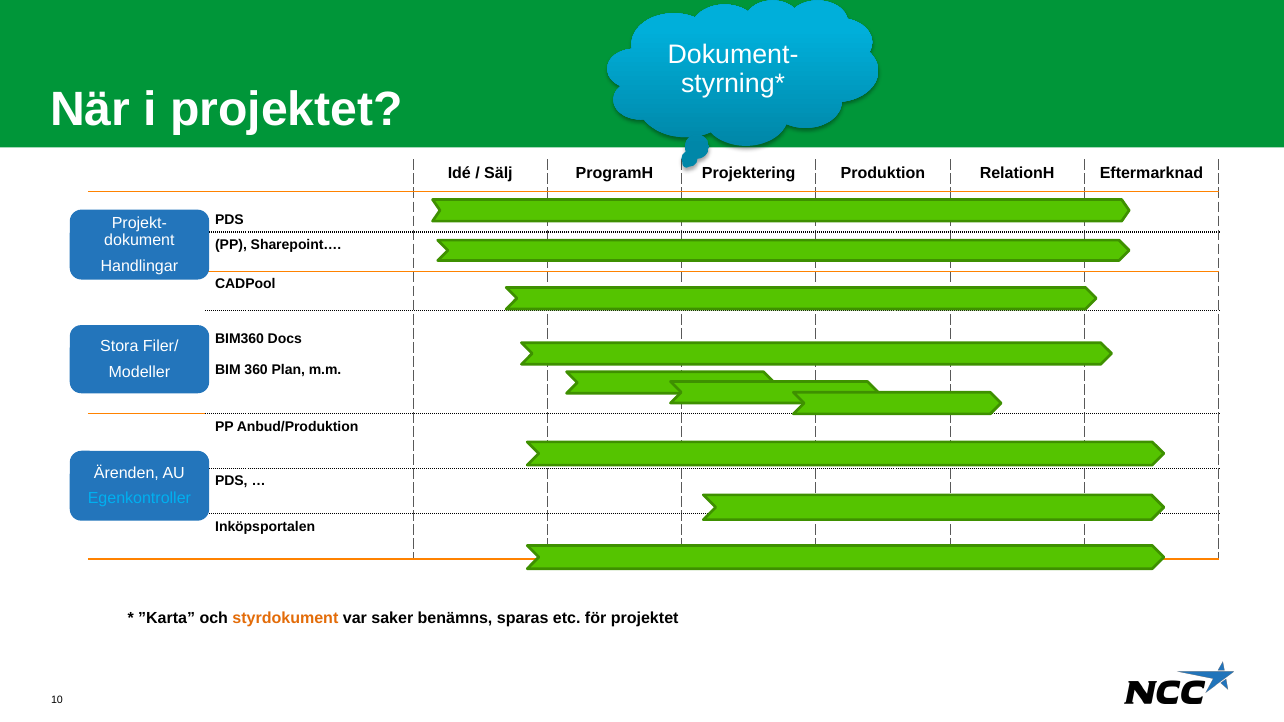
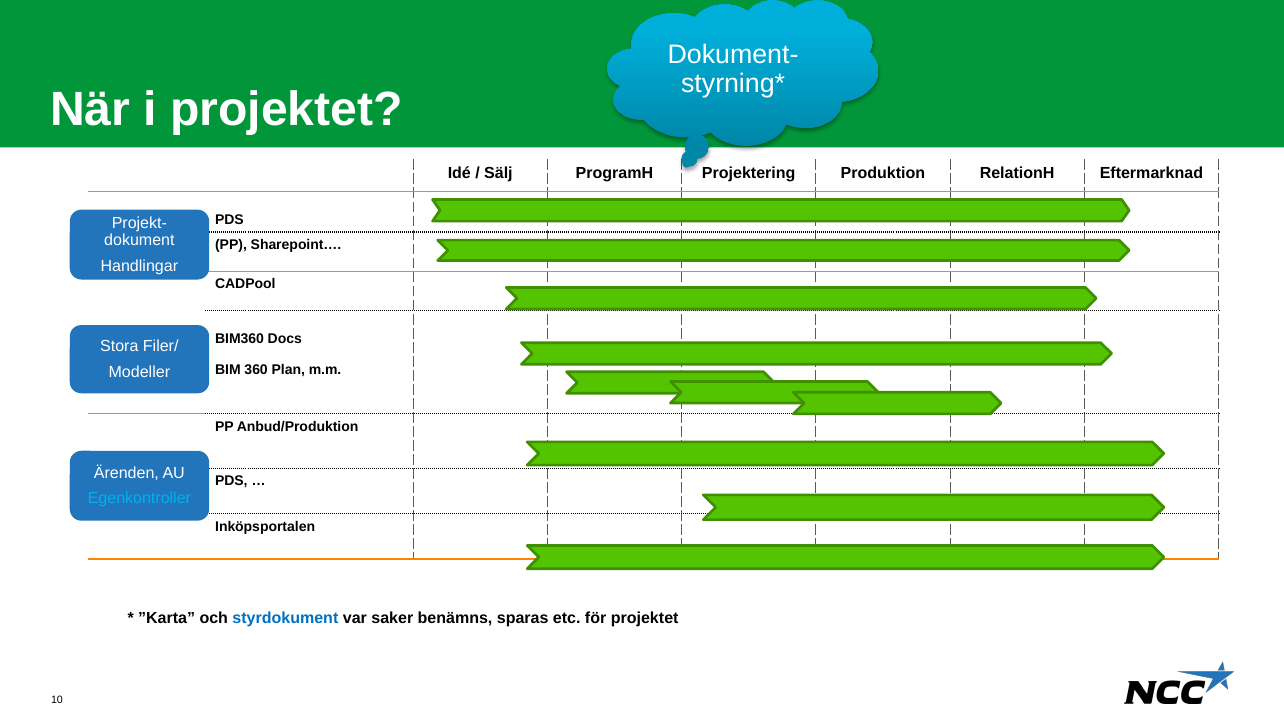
styrdokument colour: orange -> blue (285, 618)
